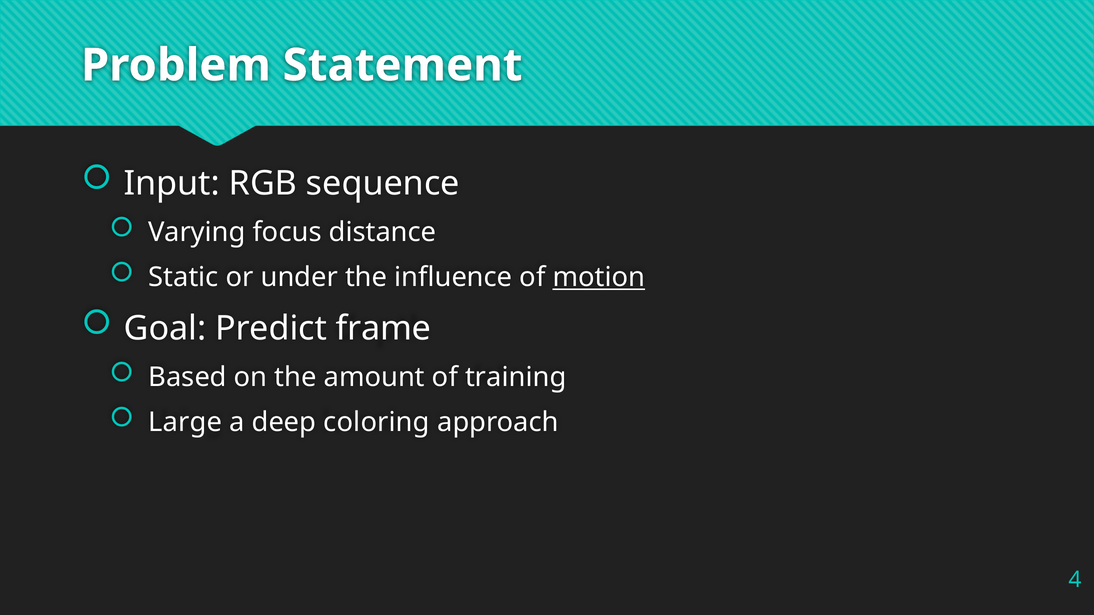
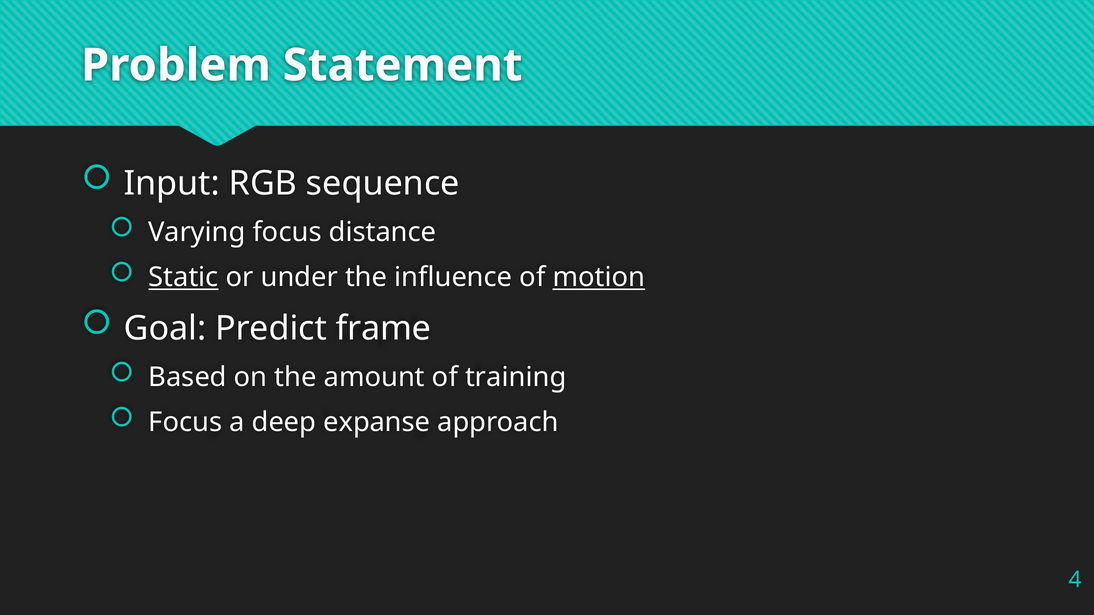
Static underline: none -> present (183, 277)
Large: Large -> Focus (185, 422)
coloring: coloring -> expanse (377, 422)
